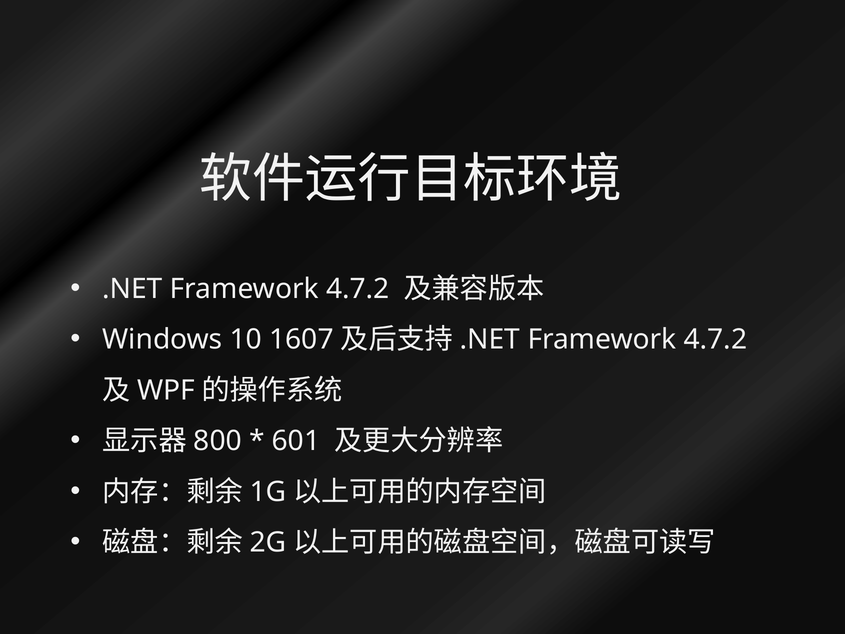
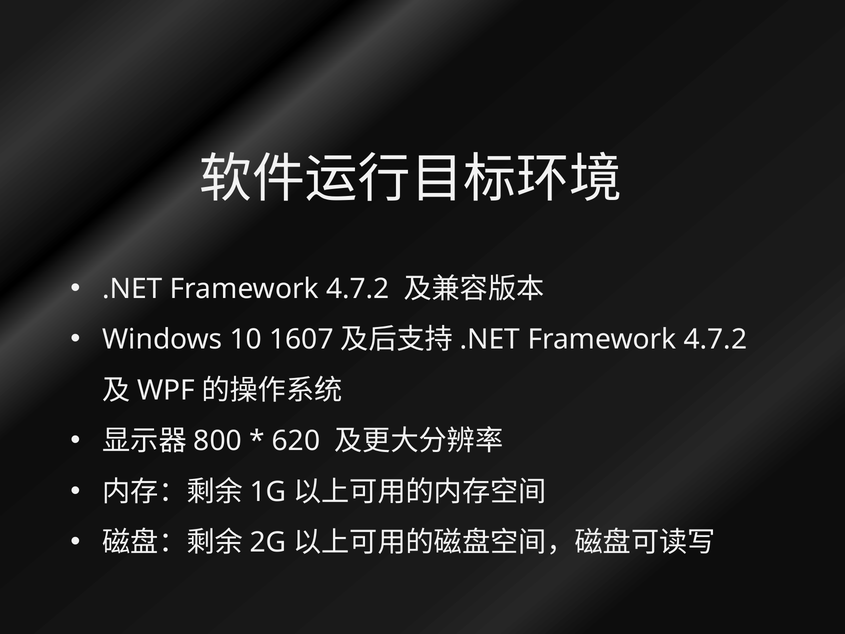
601: 601 -> 620 (296, 441)
